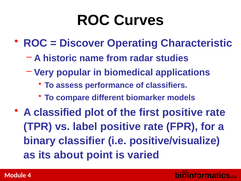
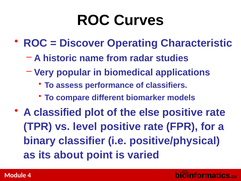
first: first -> else (149, 112)
label: label -> level (85, 126)
positive/visualize: positive/visualize -> positive/physical (175, 141)
